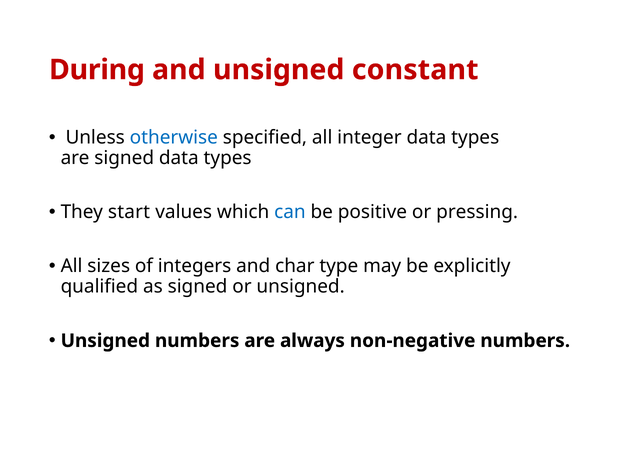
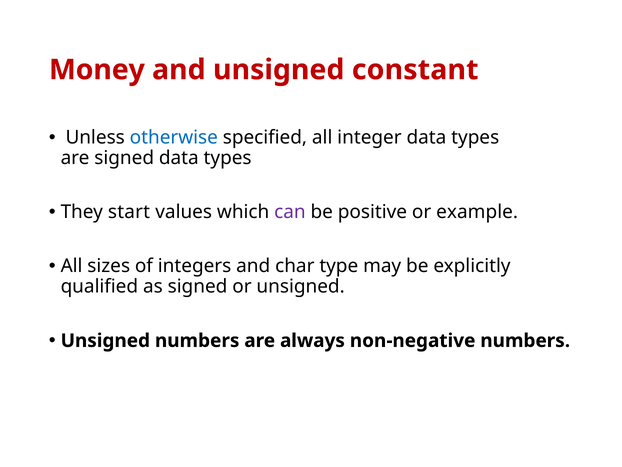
During: During -> Money (97, 70)
can colour: blue -> purple (290, 212)
pressing: pressing -> example (477, 212)
